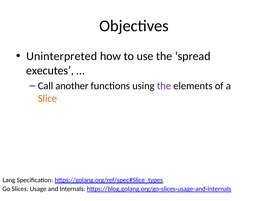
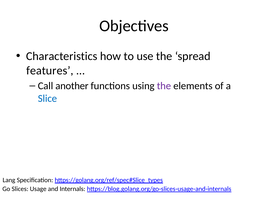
Uninterpreted: Uninterpreted -> Characteristics (62, 56)
executes: executes -> features (50, 71)
Slice colour: orange -> blue (47, 98)
